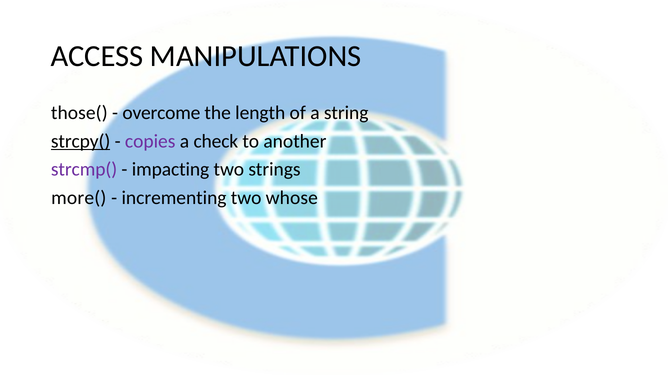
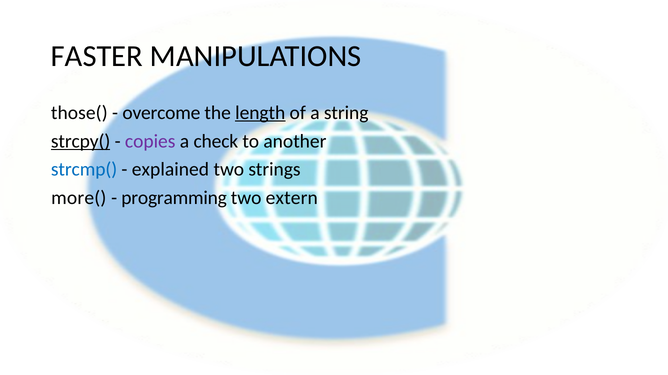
ACCESS: ACCESS -> FASTER (97, 56)
length underline: none -> present (260, 113)
strcmp( colour: purple -> blue (84, 170)
impacting: impacting -> explained (170, 170)
incrementing: incrementing -> programming (174, 198)
whose: whose -> extern (292, 198)
